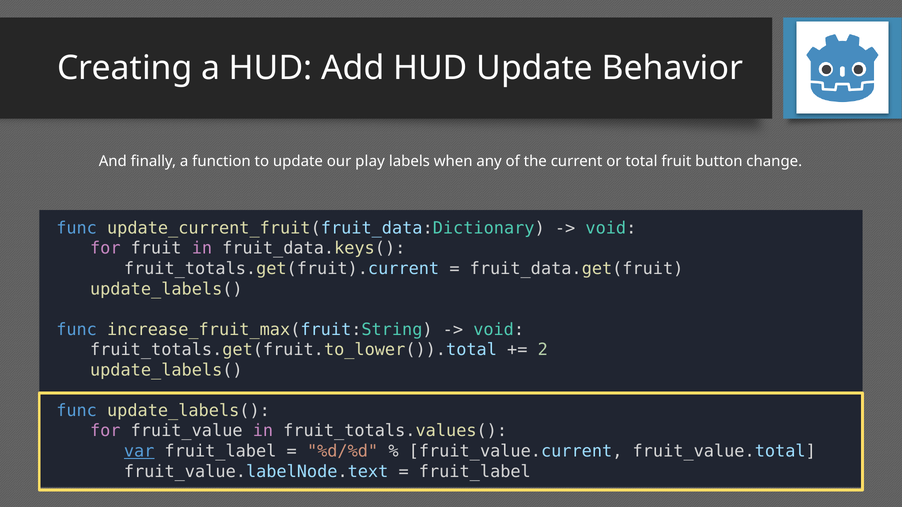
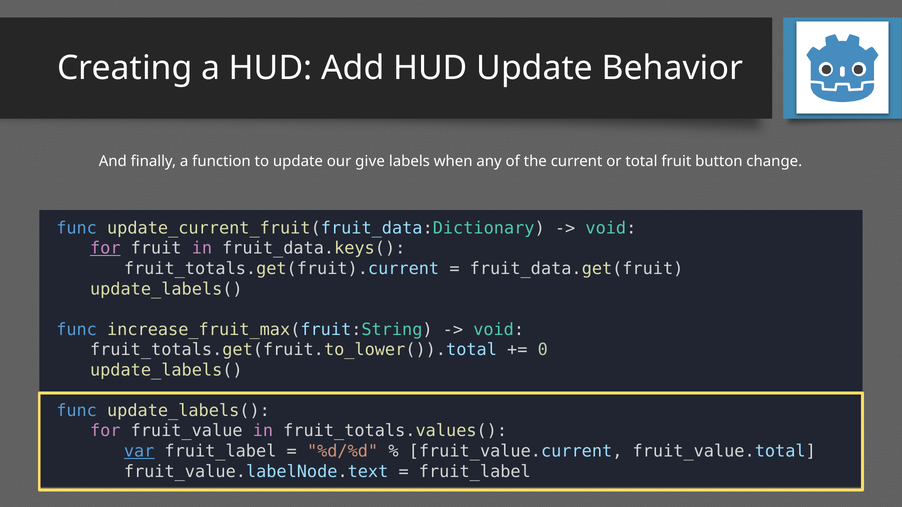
play: play -> give (370, 161)
for underline: none -> present (105, 249)
2: 2 -> 0 (543, 350)
